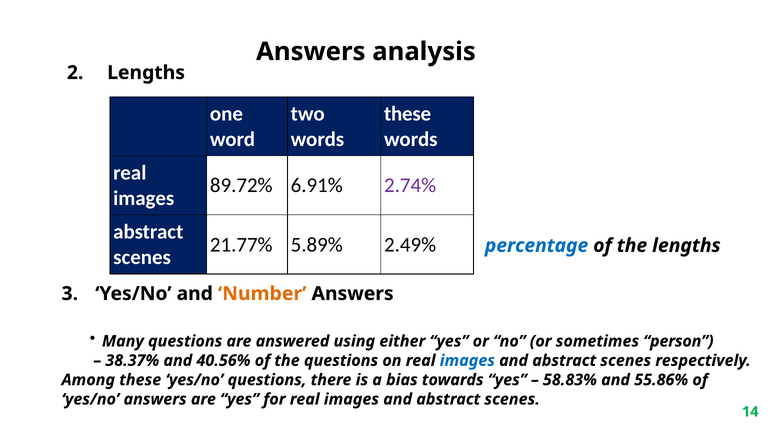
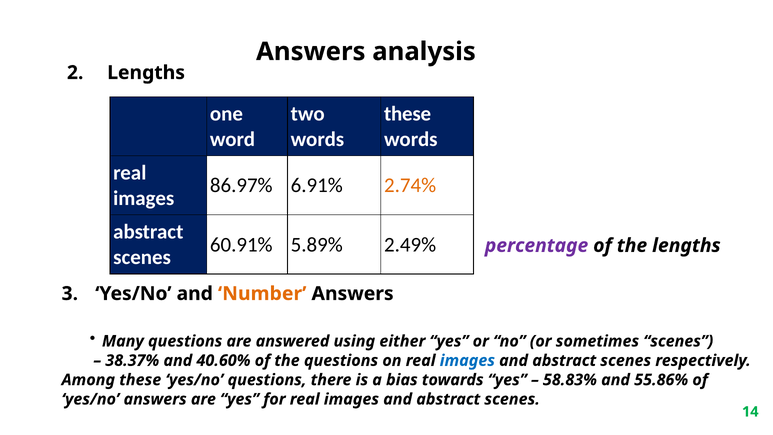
89.72%: 89.72% -> 86.97% (241, 186)
2.74% colour: purple -> orange (410, 186)
21.77%: 21.77% -> 60.91% (241, 245)
percentage colour: blue -> purple (537, 246)
sometimes person: person -> scenes (678, 341)
40.56%: 40.56% -> 40.60% (224, 360)
